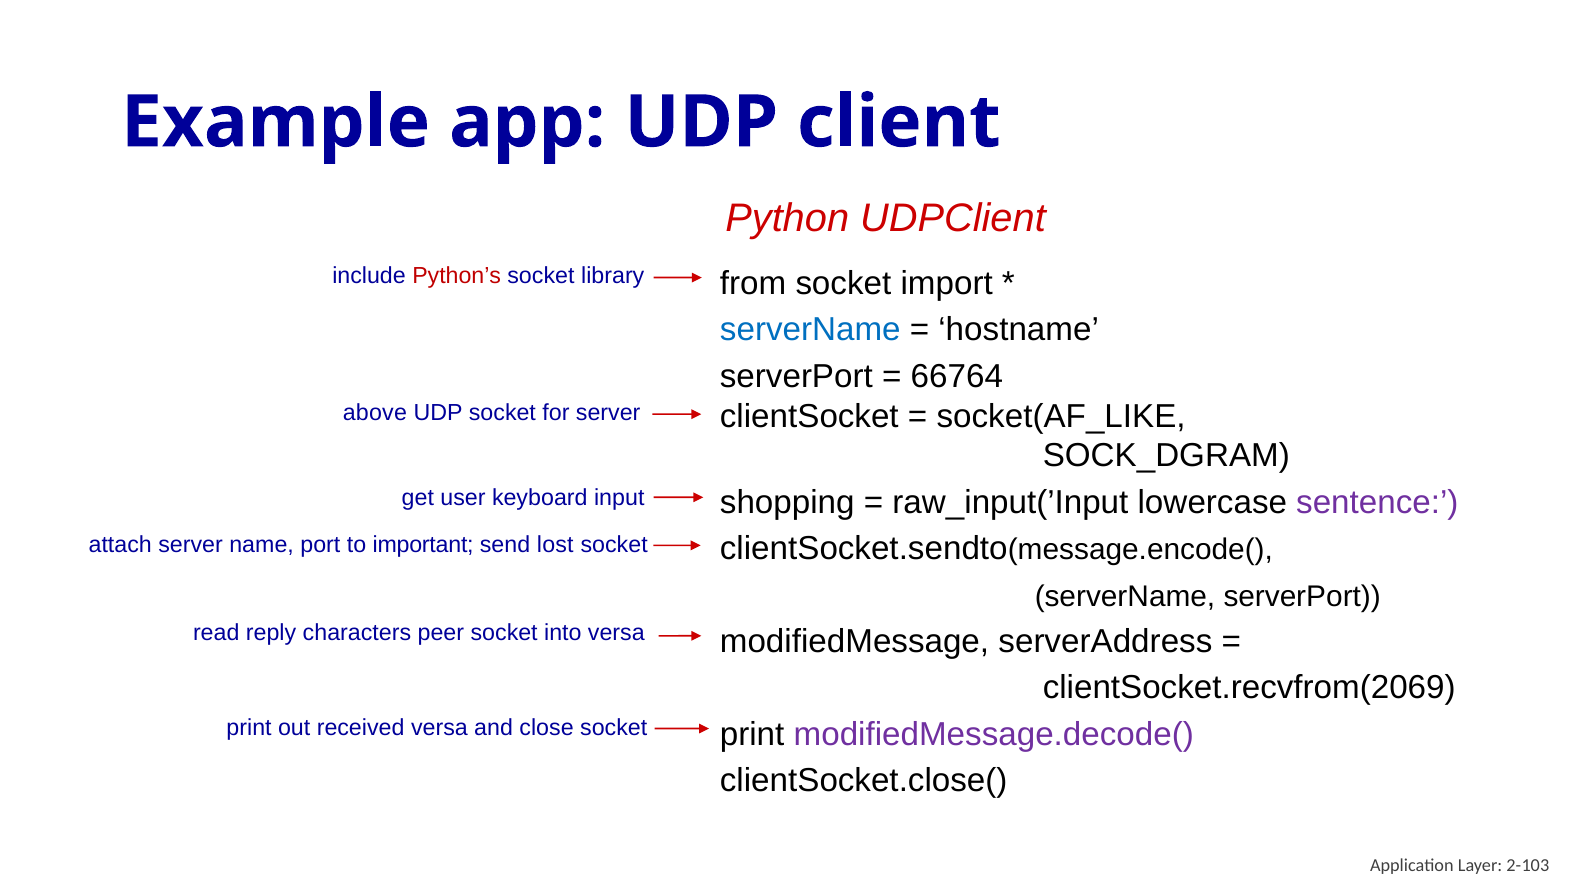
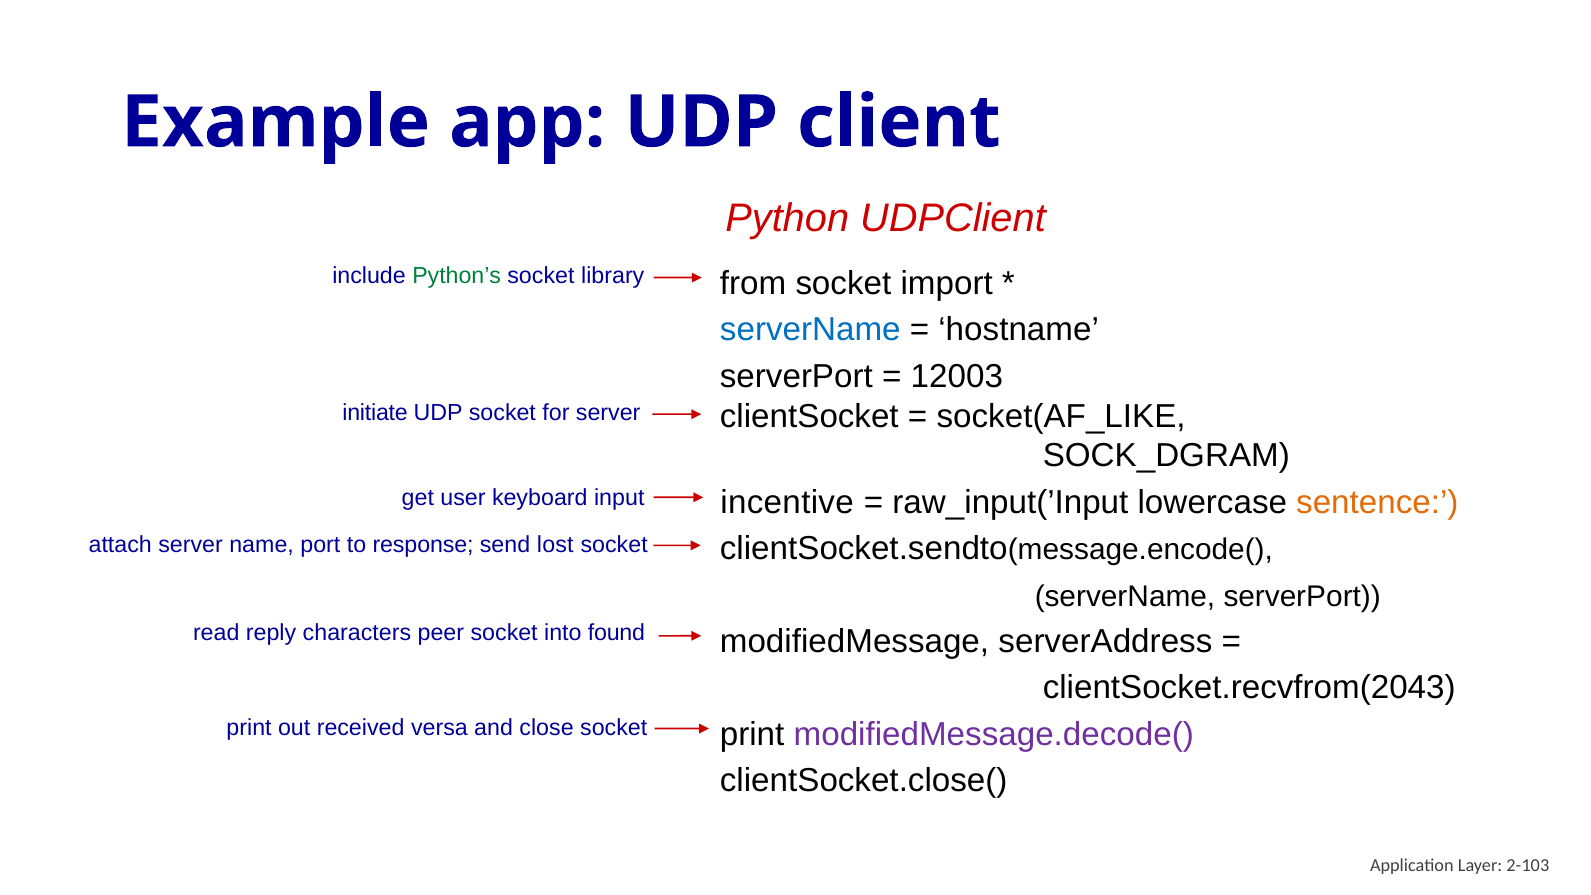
Python’s colour: red -> green (457, 276)
66764: 66764 -> 12003 (957, 376)
above: above -> initiate (375, 413)
shopping: shopping -> incentive (787, 502)
sentence colour: purple -> orange (1377, 502)
important: important -> response (423, 545)
into versa: versa -> found (616, 633)
clientSocket.recvfrom(2069: clientSocket.recvfrom(2069 -> clientSocket.recvfrom(2043 (1249, 688)
